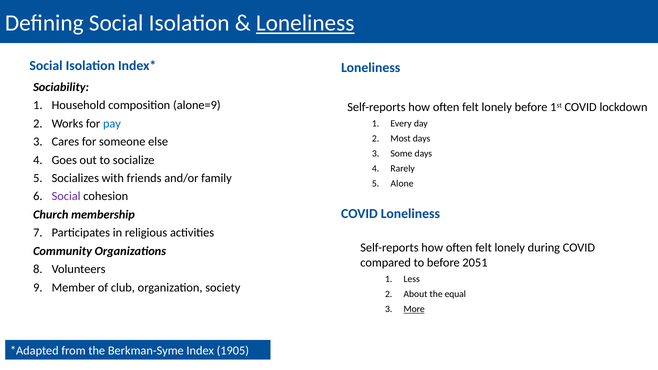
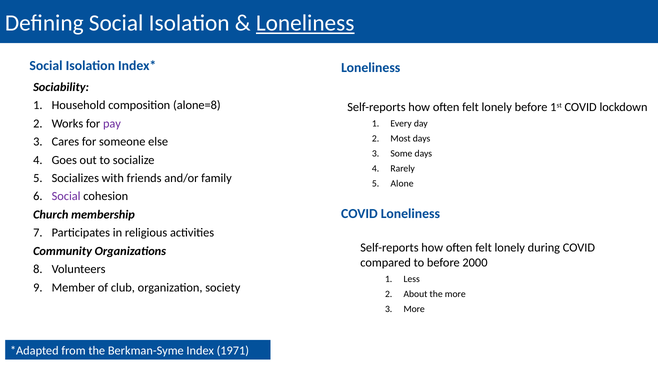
alone=9: alone=9 -> alone=8 (197, 105)
pay colour: blue -> purple (112, 124)
2051: 2051 -> 2000 (475, 263)
the equal: equal -> more (455, 294)
More underline: present -> none (414, 309)
1905: 1905 -> 1971 (233, 351)
